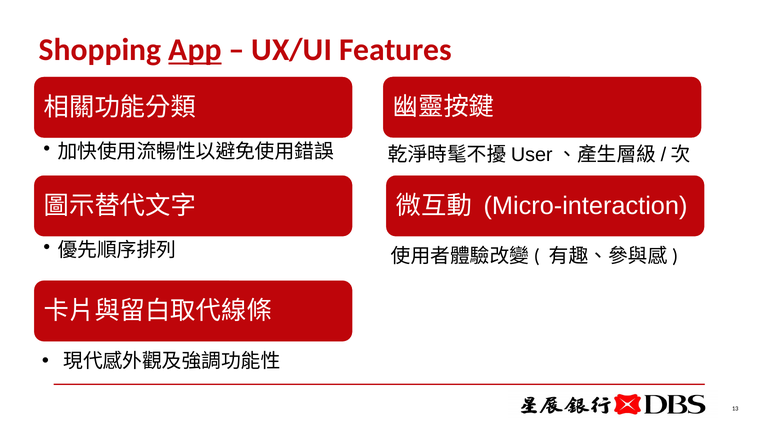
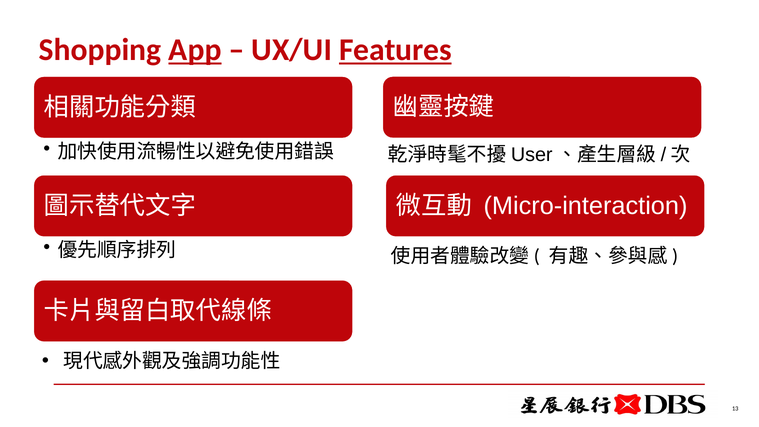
Features underline: none -> present (395, 50)
